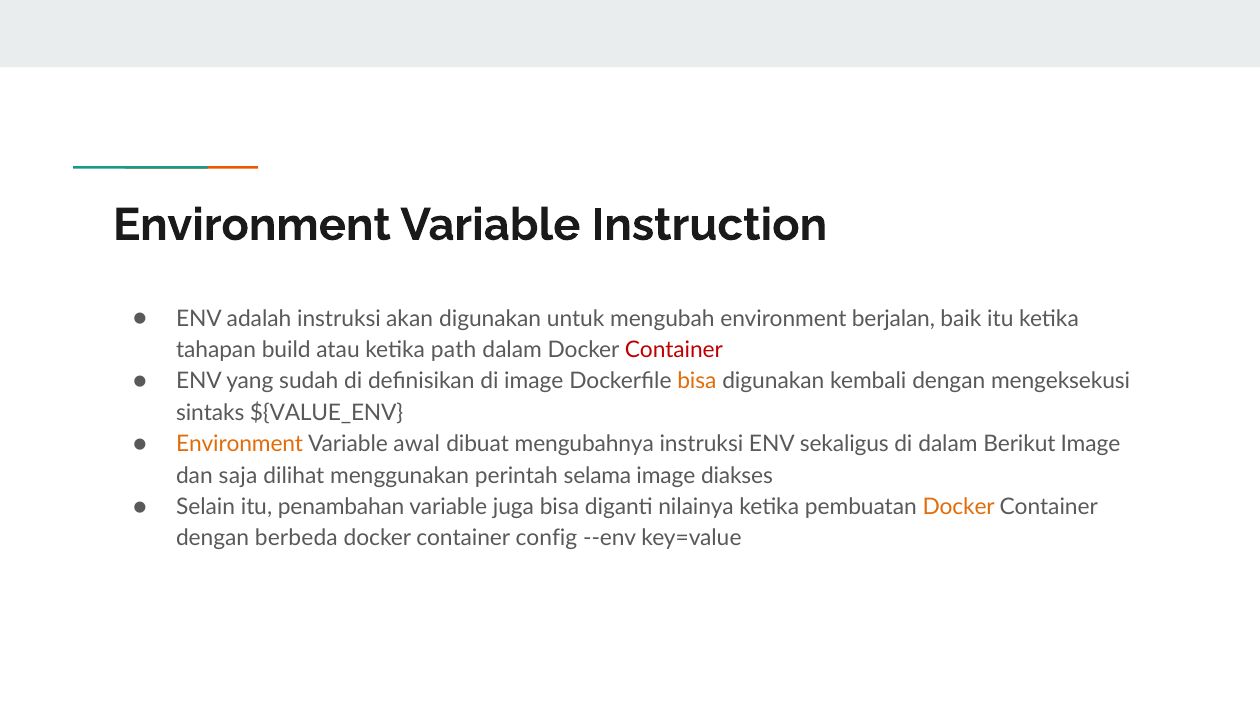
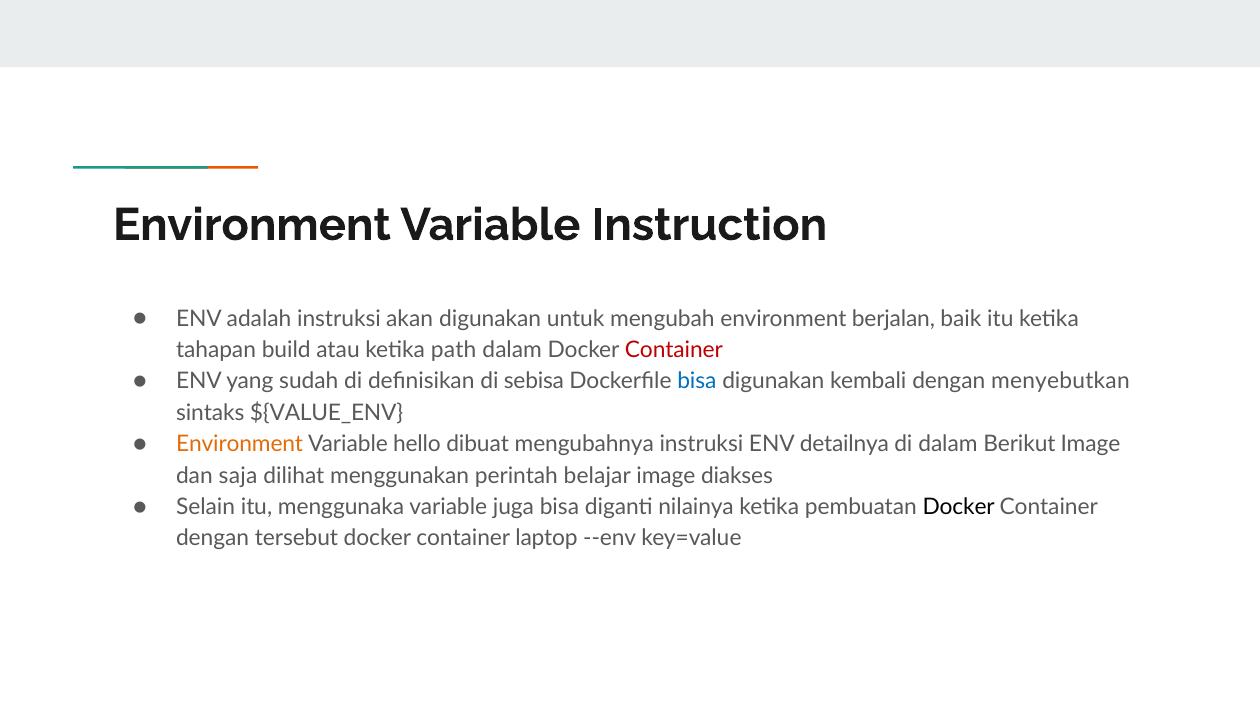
di image: image -> sebisa (534, 381)
bisa colour: orange -> blue (697, 381)
mengeksekusi: mengeksekusi -> menyebutkan (1060, 381)
awal: awal -> hello (417, 444)
sekaligus: sekaligus -> detailnya (844, 444)
selama: selama -> belajar (597, 475)
penambahan: penambahan -> menggunaka (341, 507)
Docker colour: orange -> black (959, 507)
berbeda: berbeda -> tersebut (296, 538)
config: config -> laptop (547, 538)
